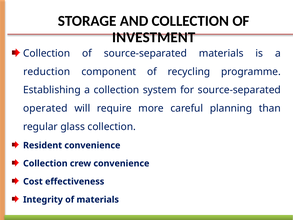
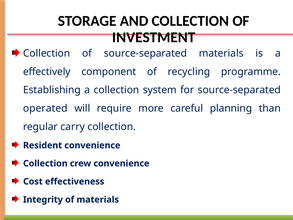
reduction: reduction -> effectively (47, 72)
glass: glass -> carry (73, 127)
